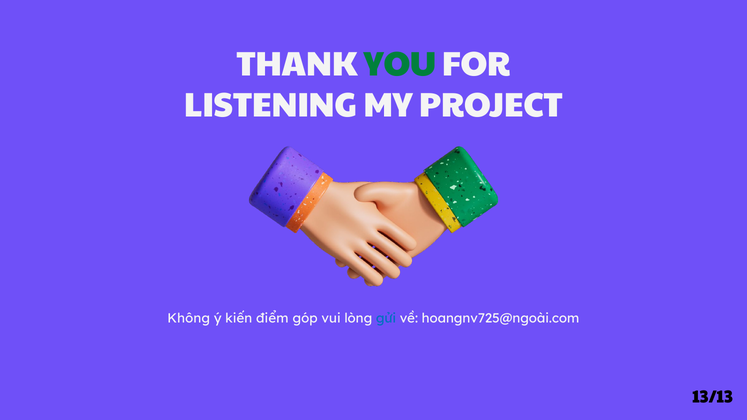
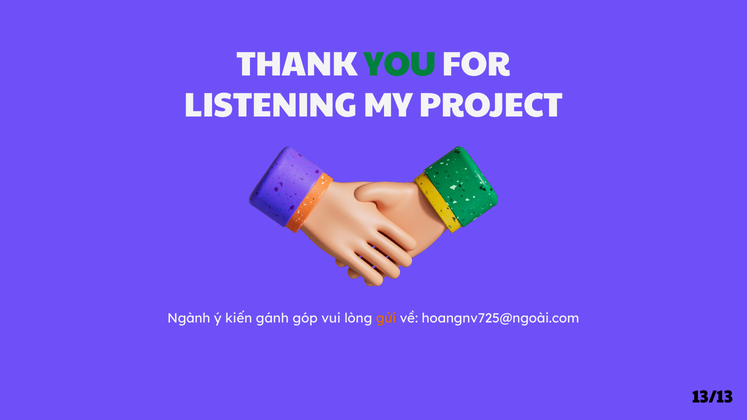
Không: Không -> Ngành (189, 318)
điểm: điểm -> gánh (272, 318)
gửi colour: blue -> orange (386, 318)
